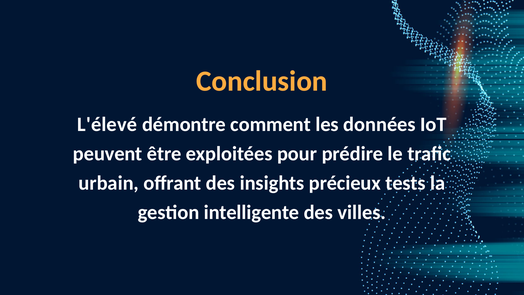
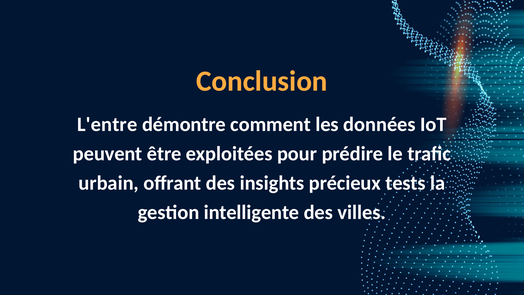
L'élevé: L'élevé -> L'entre (107, 124)
